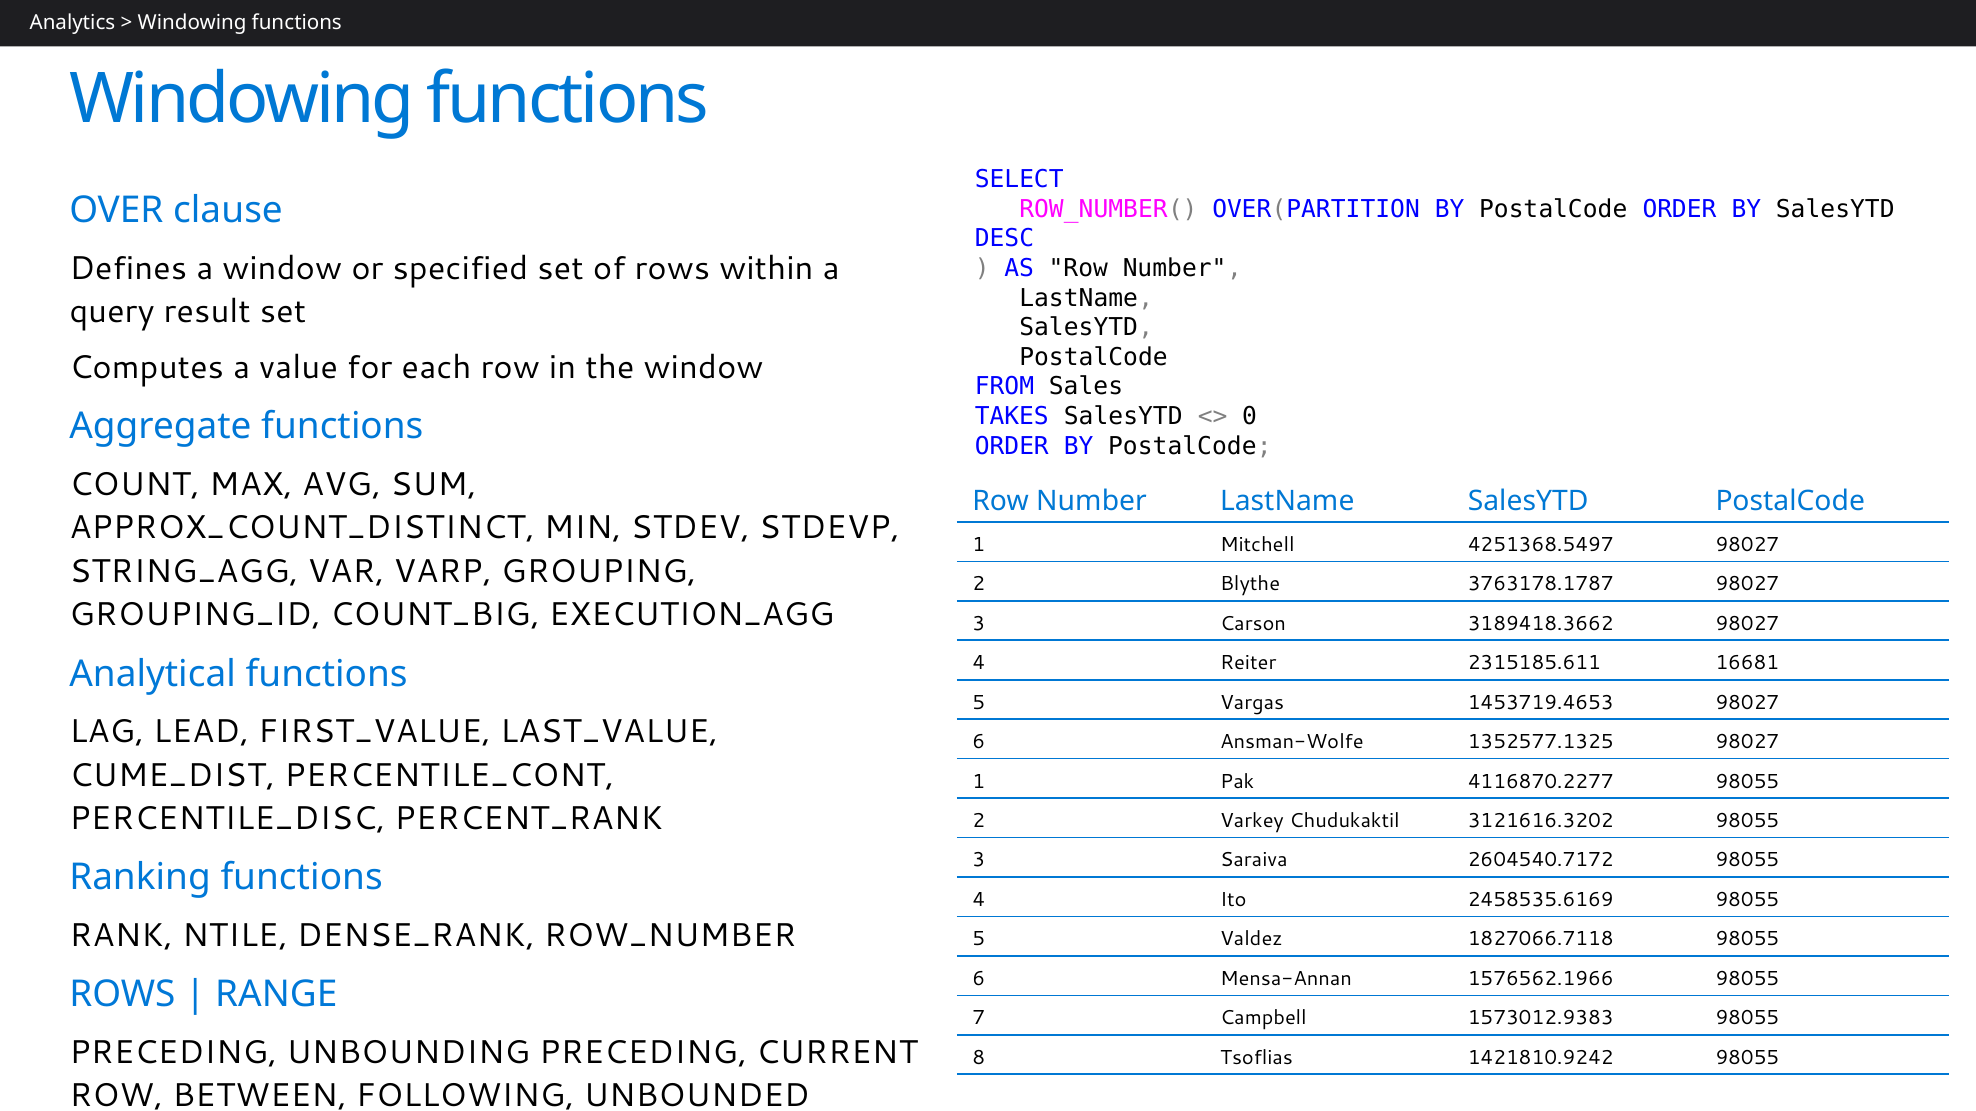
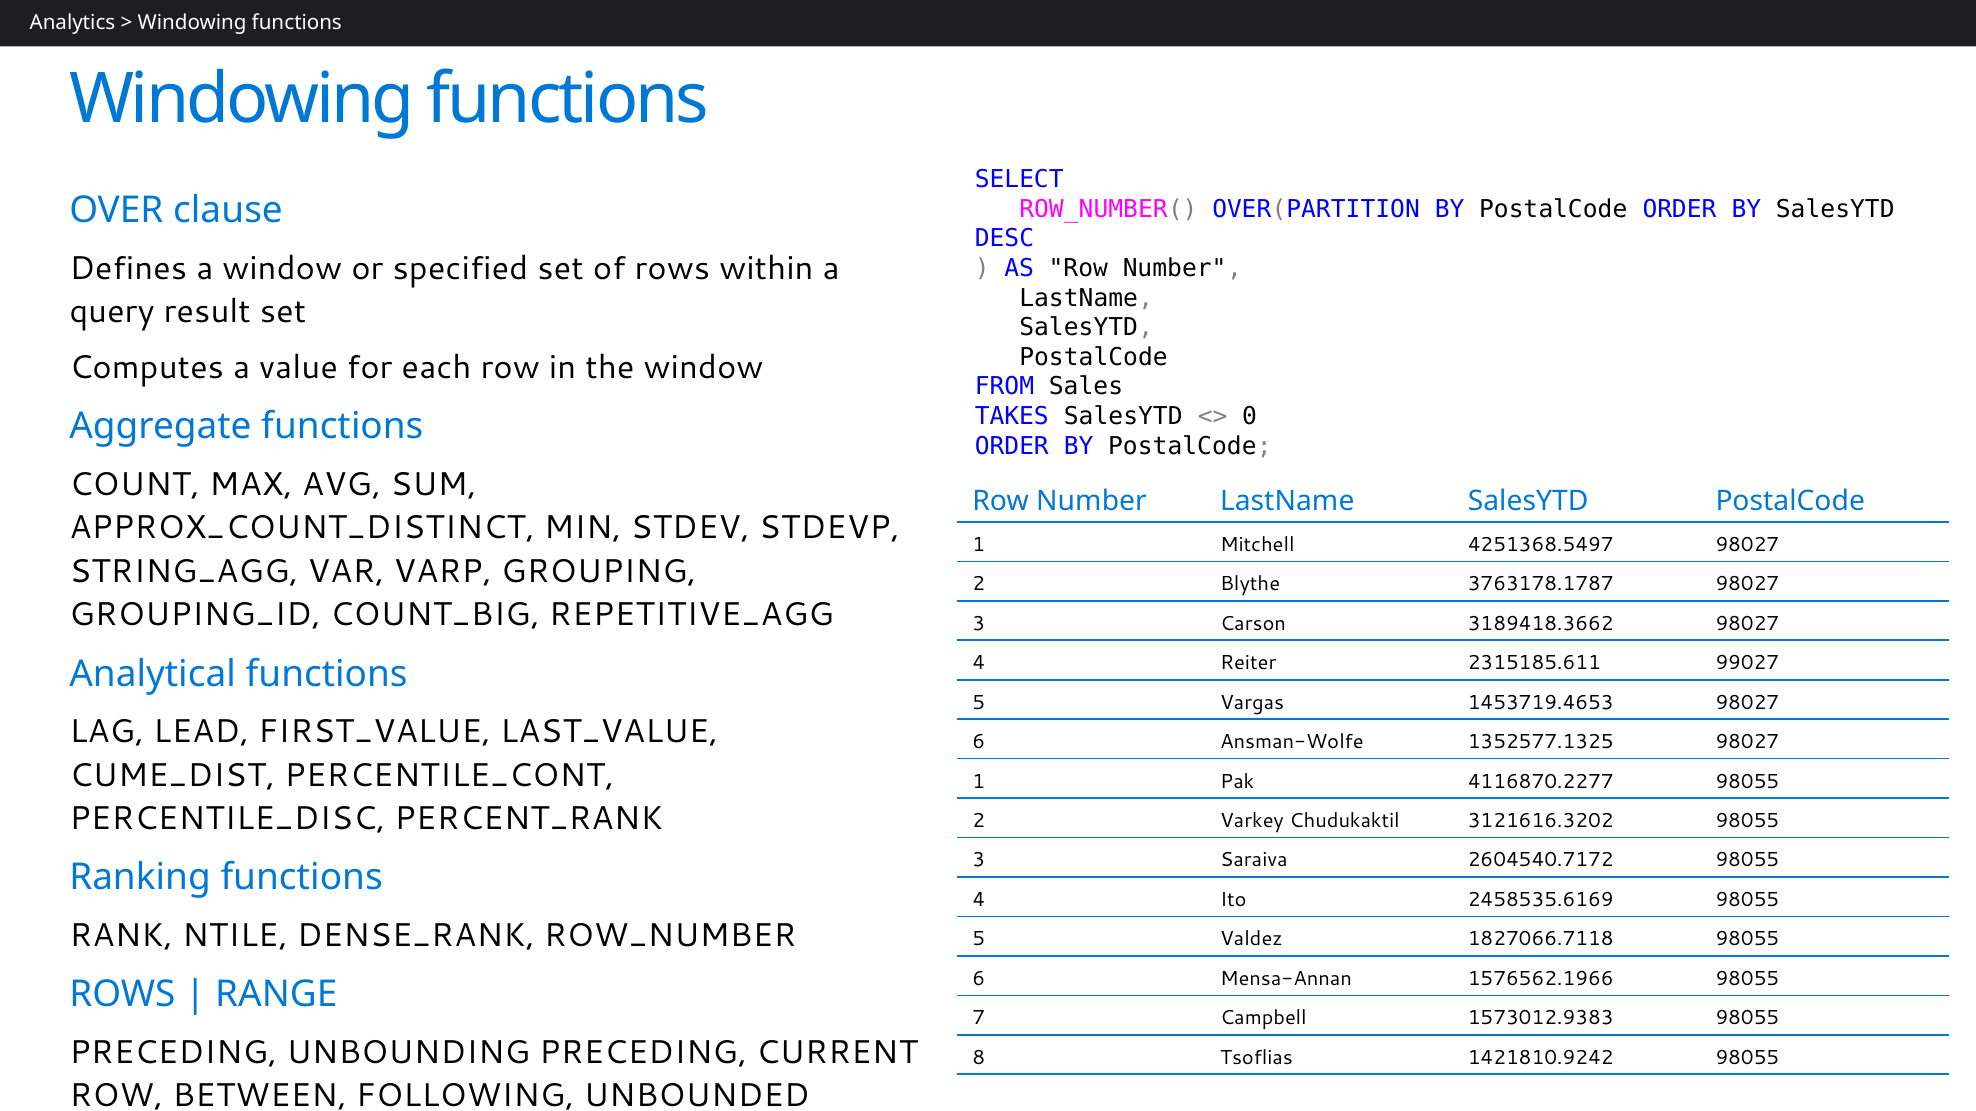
EXECUTION_AGG: EXECUTION_AGG -> REPETITIVE_AGG (691, 615)
16681: 16681 -> 99027 (1747, 663)
